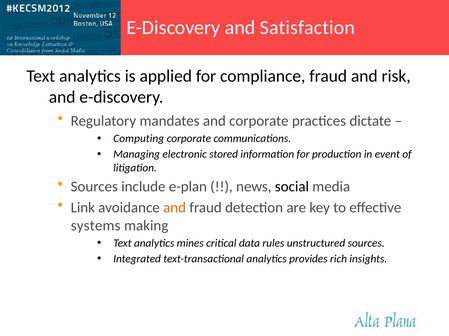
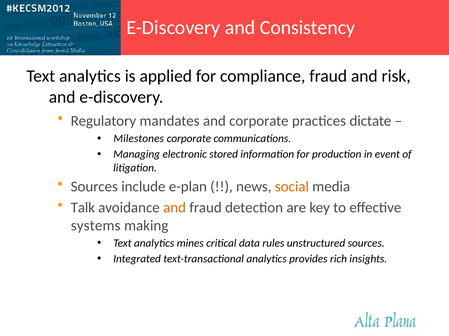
Satisfaction: Satisfaction -> Consistency (307, 28)
Computing: Computing -> Milestones (139, 139)
social colour: black -> orange (292, 187)
Link: Link -> Talk (83, 208)
